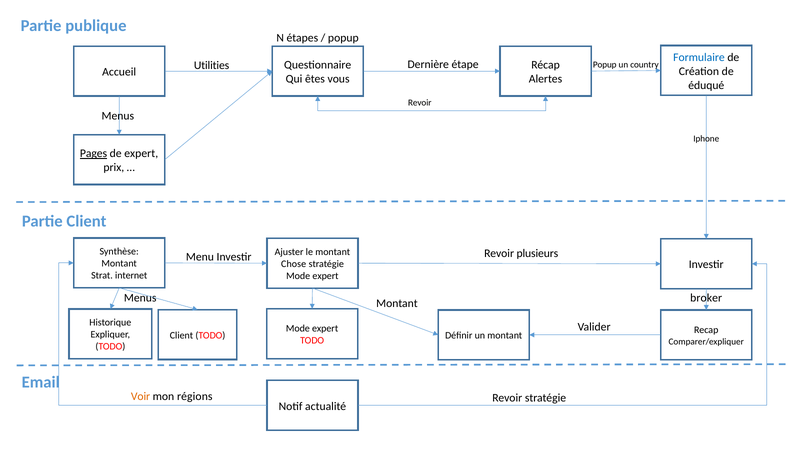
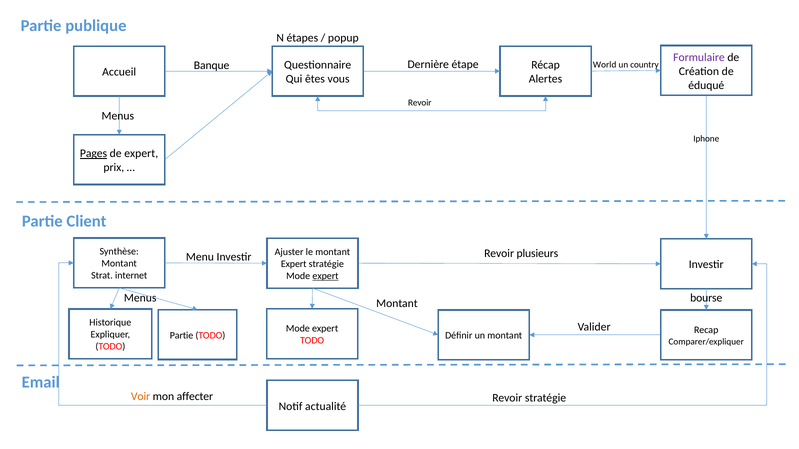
Formulaire colour: blue -> purple (699, 57)
Utilities: Utilities -> Banque (212, 65)
étape Popup: Popup -> World (605, 65)
Chose: Chose -> Expert (294, 264)
expert underline: none -> present (326, 276)
broker: broker -> bourse (706, 298)
Client: Client -> Partie (182, 336)
régions: régions -> affecter (195, 397)
